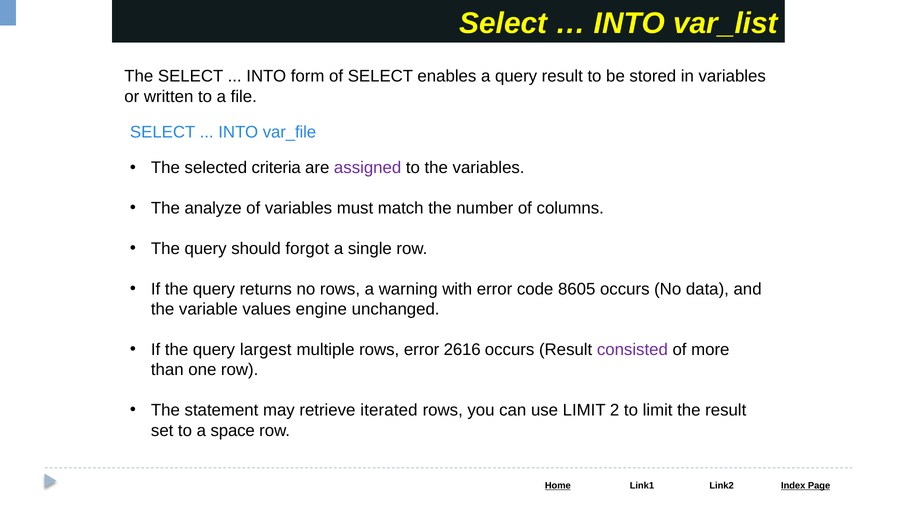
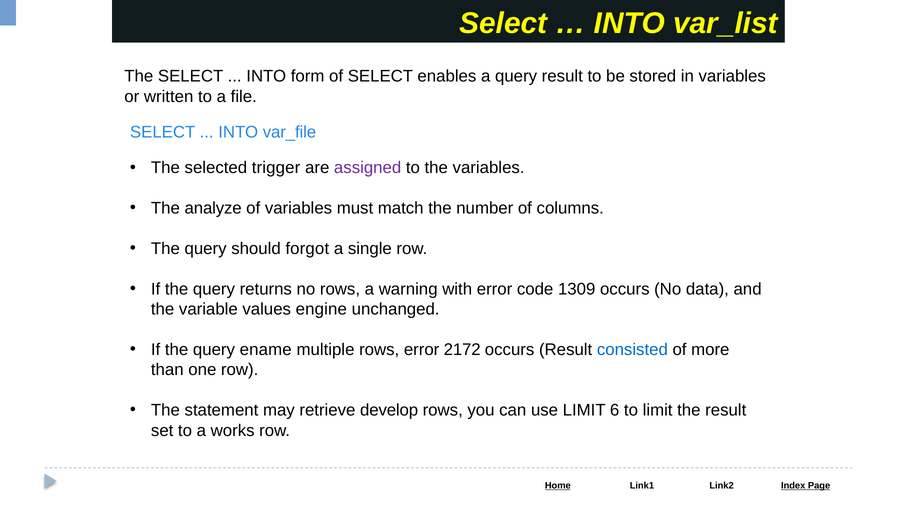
criteria: criteria -> trigger (276, 168)
8605: 8605 -> 1309 (577, 289)
largest: largest -> ename (266, 349)
2616: 2616 -> 2172 (462, 349)
consisted colour: purple -> blue (632, 349)
iterated: iterated -> develop (389, 410)
2: 2 -> 6 (615, 410)
space: space -> works (233, 430)
